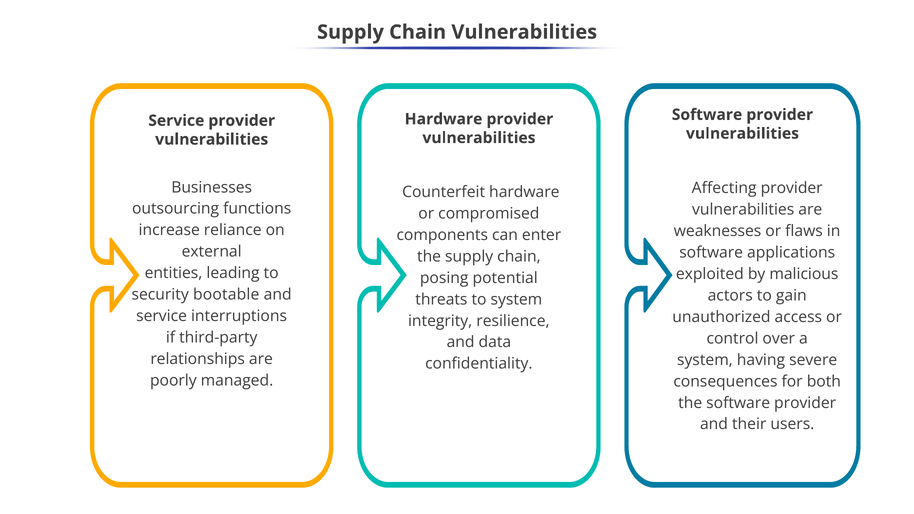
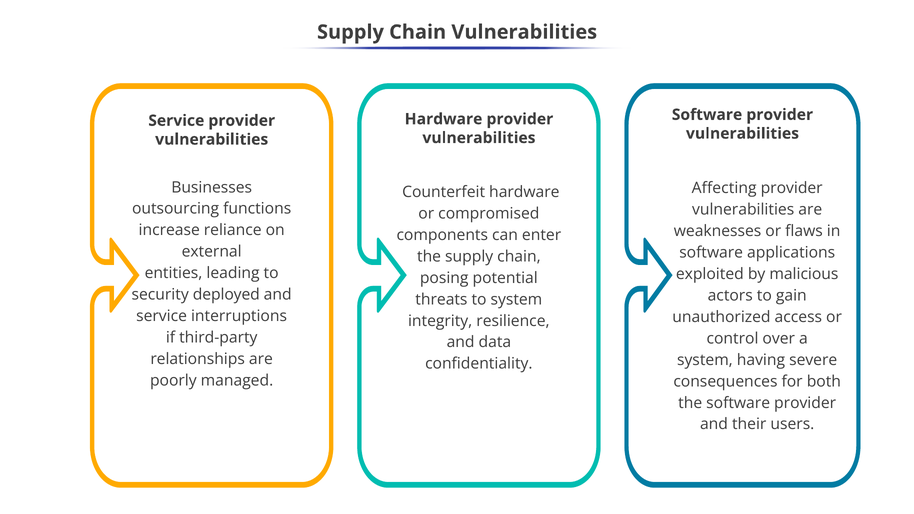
bootable: bootable -> deployed (226, 295)
